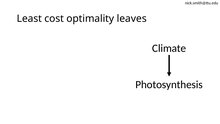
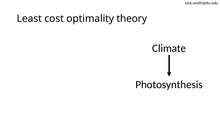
leaves: leaves -> theory (132, 18)
